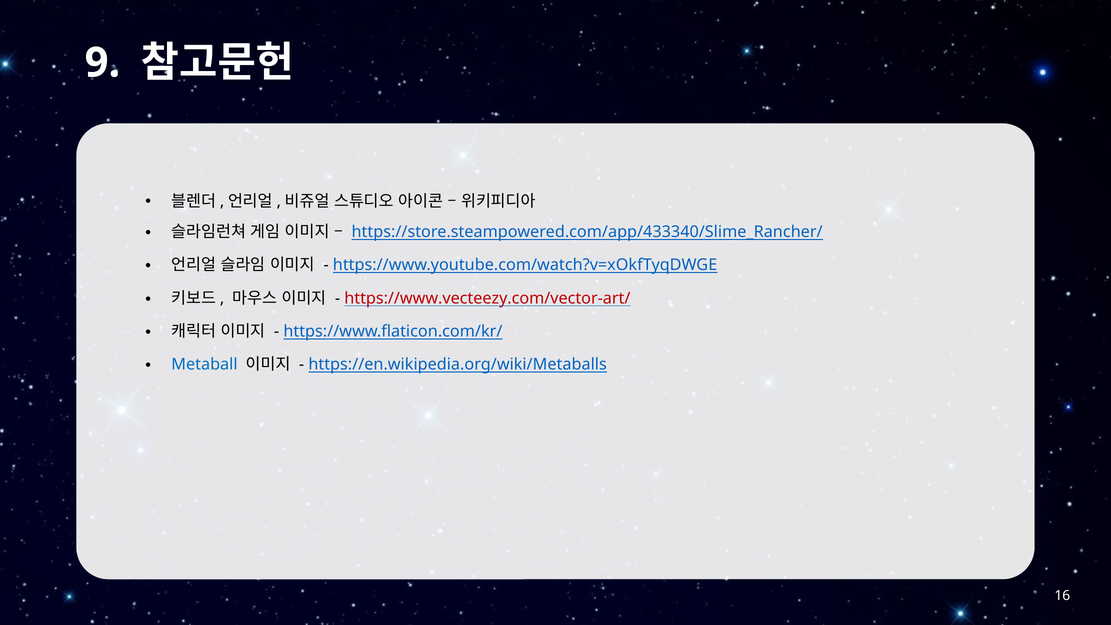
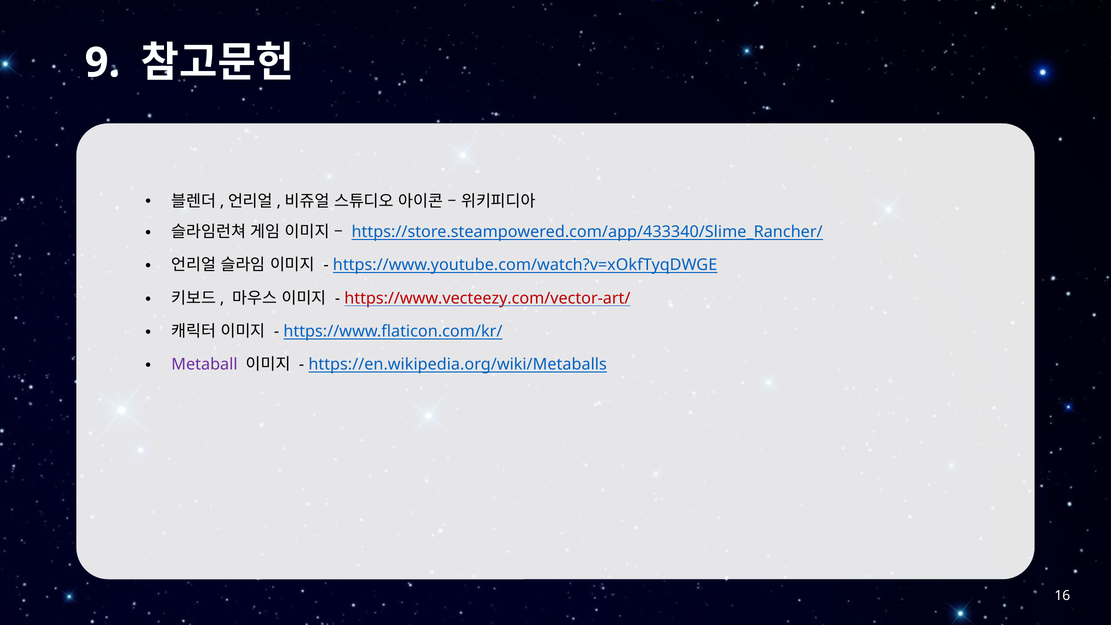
Metaball colour: blue -> purple (204, 364)
